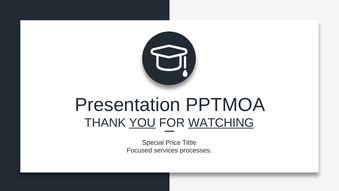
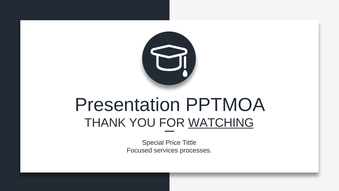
YOU underline: present -> none (142, 123)
